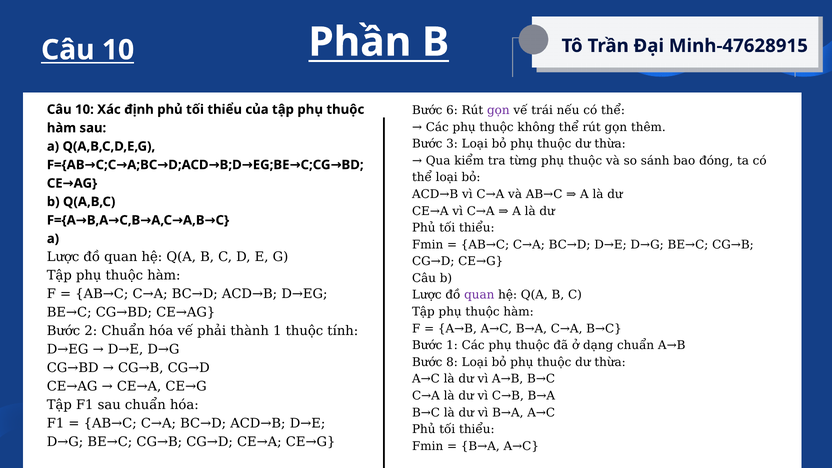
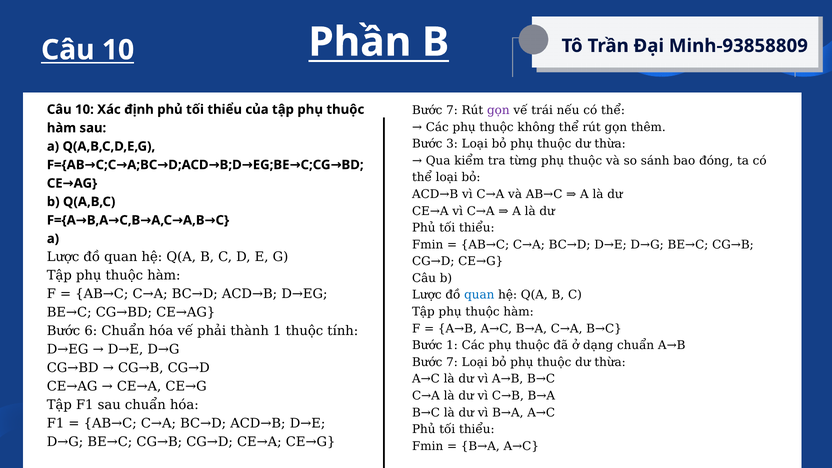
Minh-47628915: Minh-47628915 -> Minh-93858809 (738, 46)
6: 6 -> 7 (452, 110)
quan colour: purple -> blue (479, 295)
2: 2 -> 6 (91, 331)
8: 8 -> 7 (452, 362)
